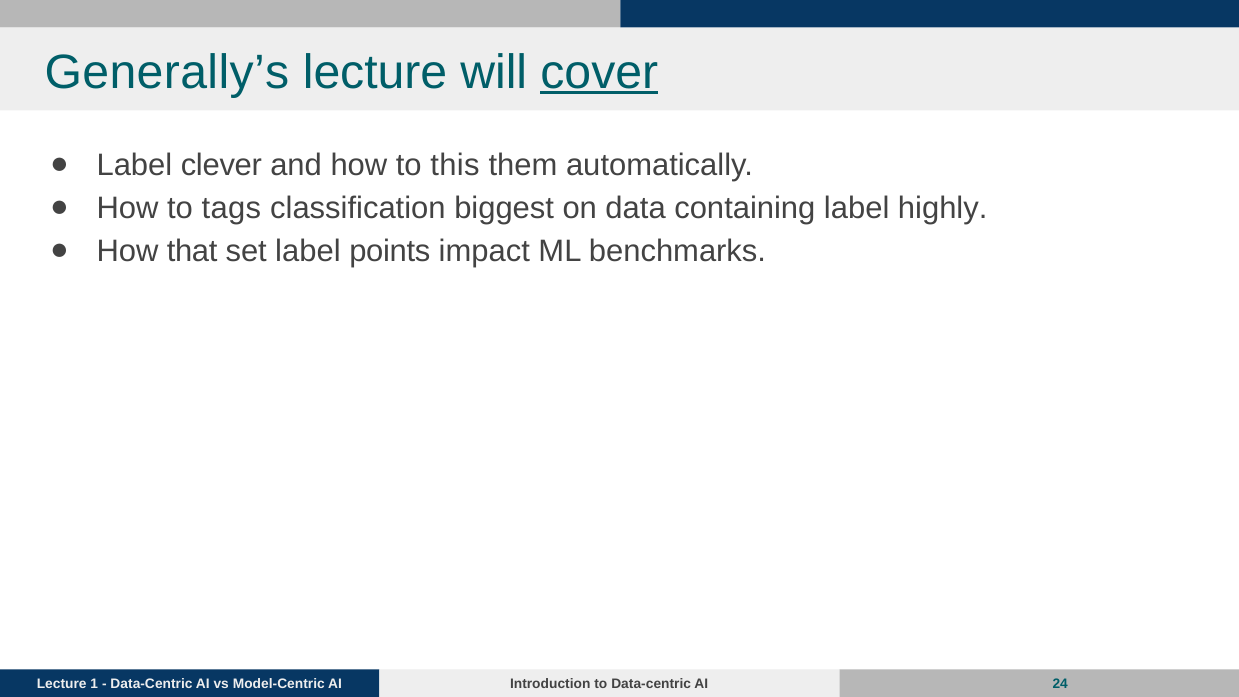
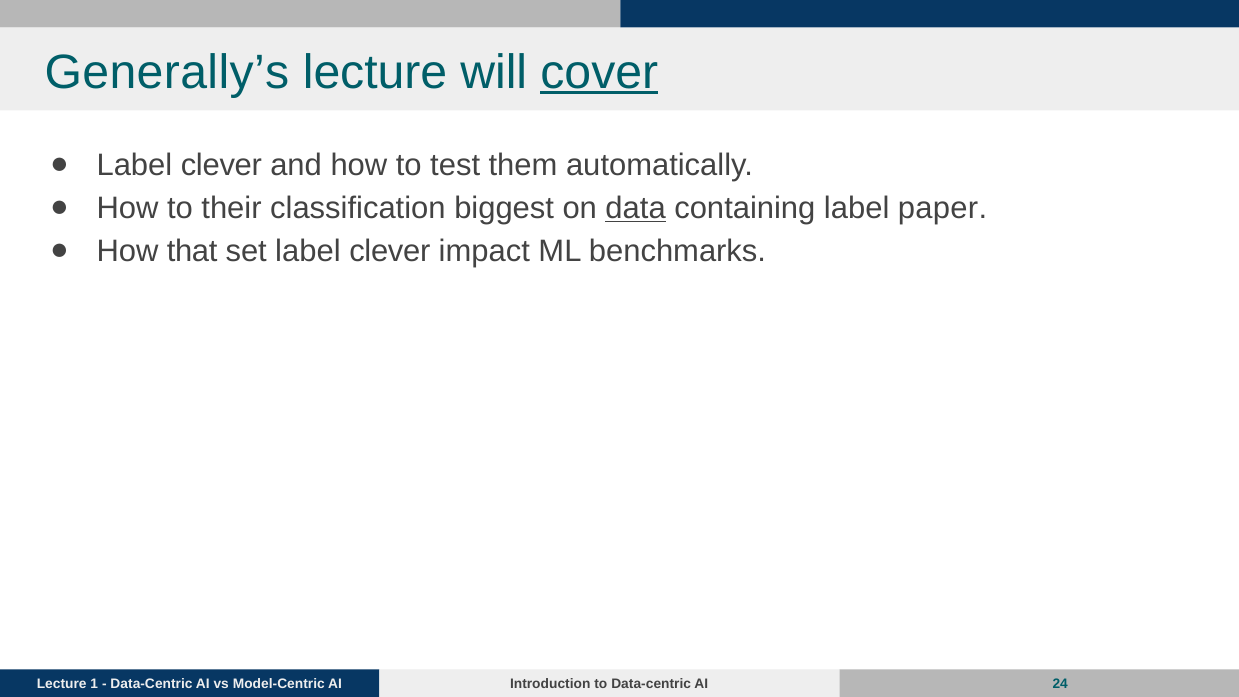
this: this -> test (455, 165)
tags: tags -> their (232, 208)
data underline: none -> present (636, 208)
highly: highly -> paper (943, 208)
set label points: points -> clever (390, 251)
